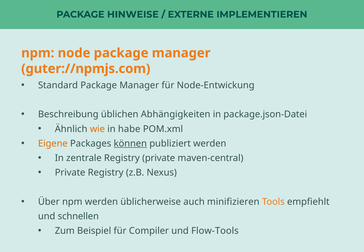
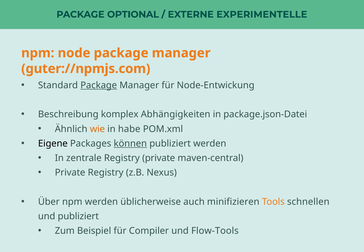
HINWEISE: HINWEISE -> OPTIONAL (133, 14)
IMPLEMENTIEREN: IMPLEMENTIEREN -> EXPERIMENTELLE (262, 14)
Package underline: none -> present (99, 85)
üblichen: üblichen -> komplex (120, 114)
Eigene colour: orange -> black (53, 143)
empfiehlt: empfiehlt -> schnellen (308, 202)
und schnellen: schnellen -> publiziert (78, 216)
